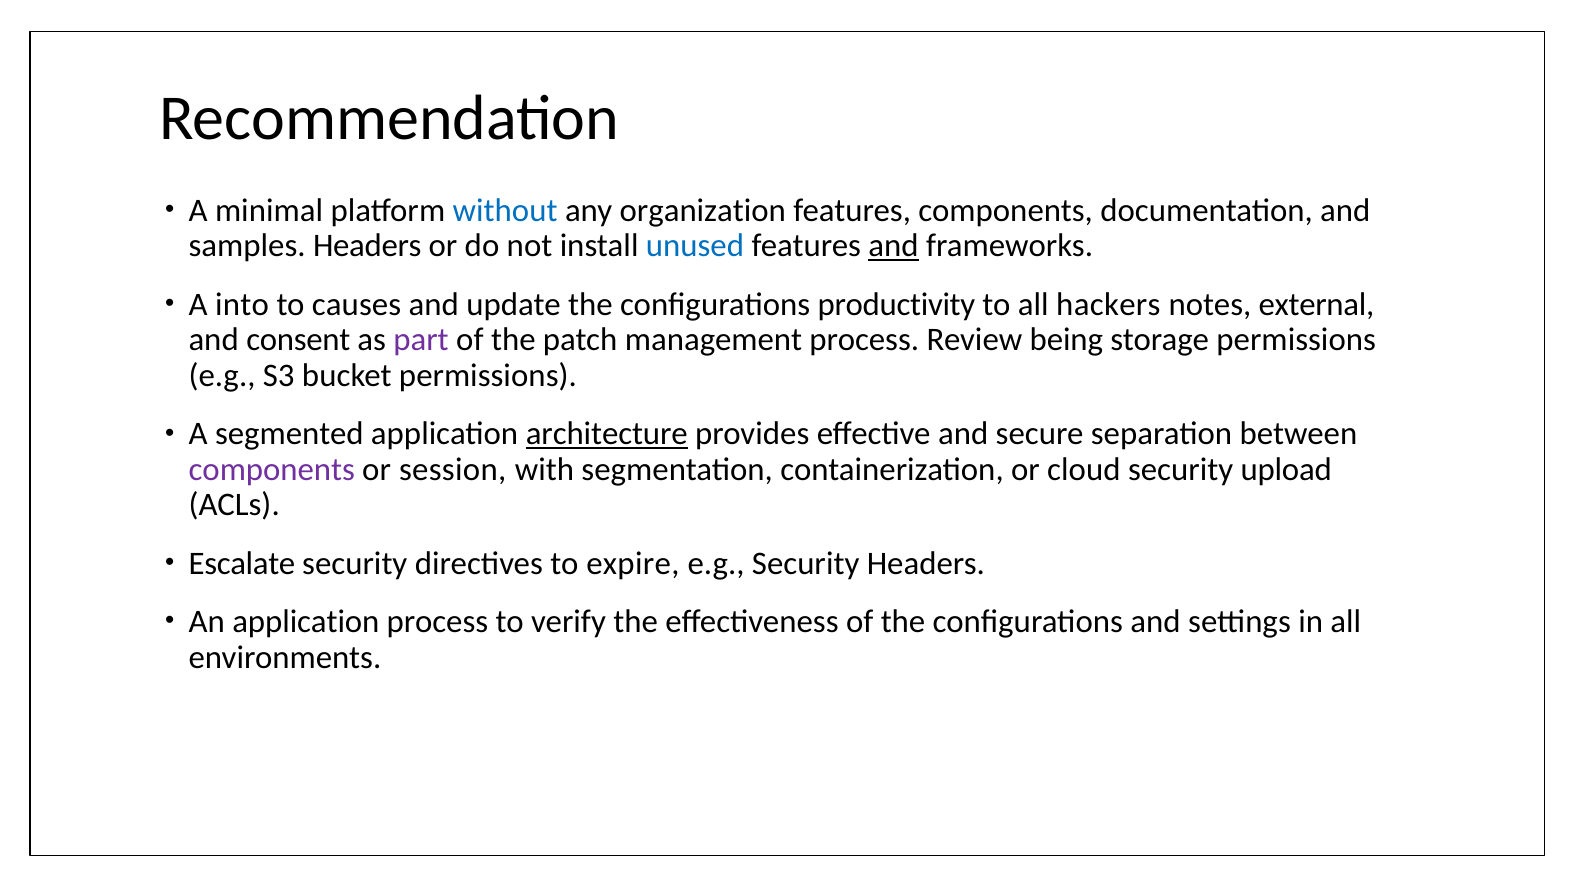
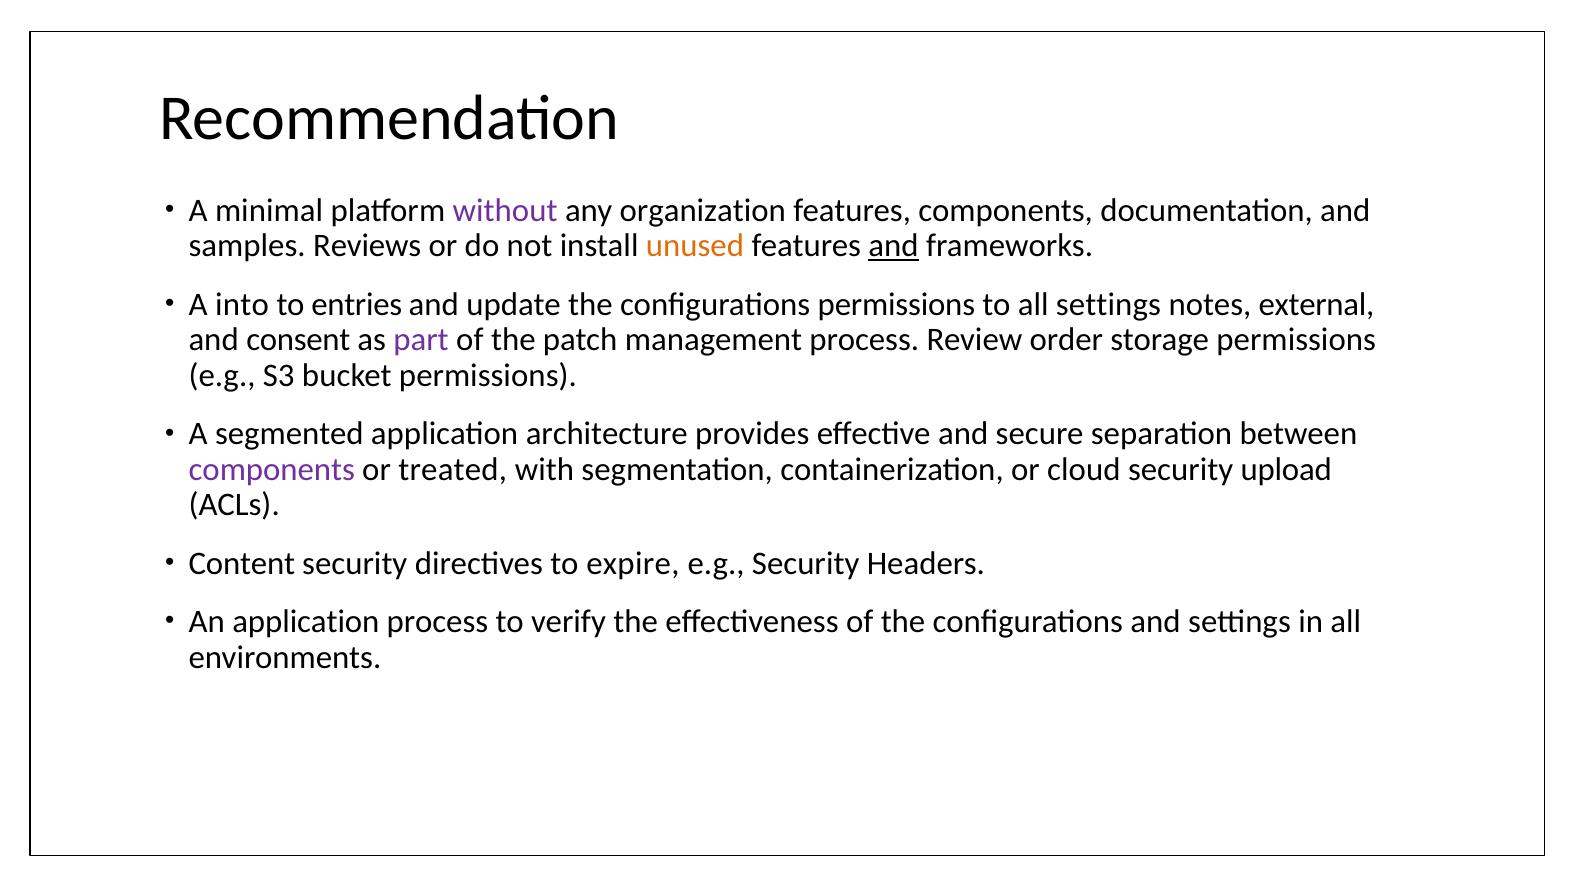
without colour: blue -> purple (505, 211)
samples Headers: Headers -> Reviews (367, 246)
unused colour: blue -> orange (695, 246)
causes: causes -> entries (357, 304)
configurations productivity: productivity -> permissions (896, 304)
all hackers: hackers -> settings (1108, 304)
being: being -> order (1066, 340)
architecture underline: present -> none (607, 434)
session: session -> treated (453, 469)
Escalate: Escalate -> Content (242, 563)
